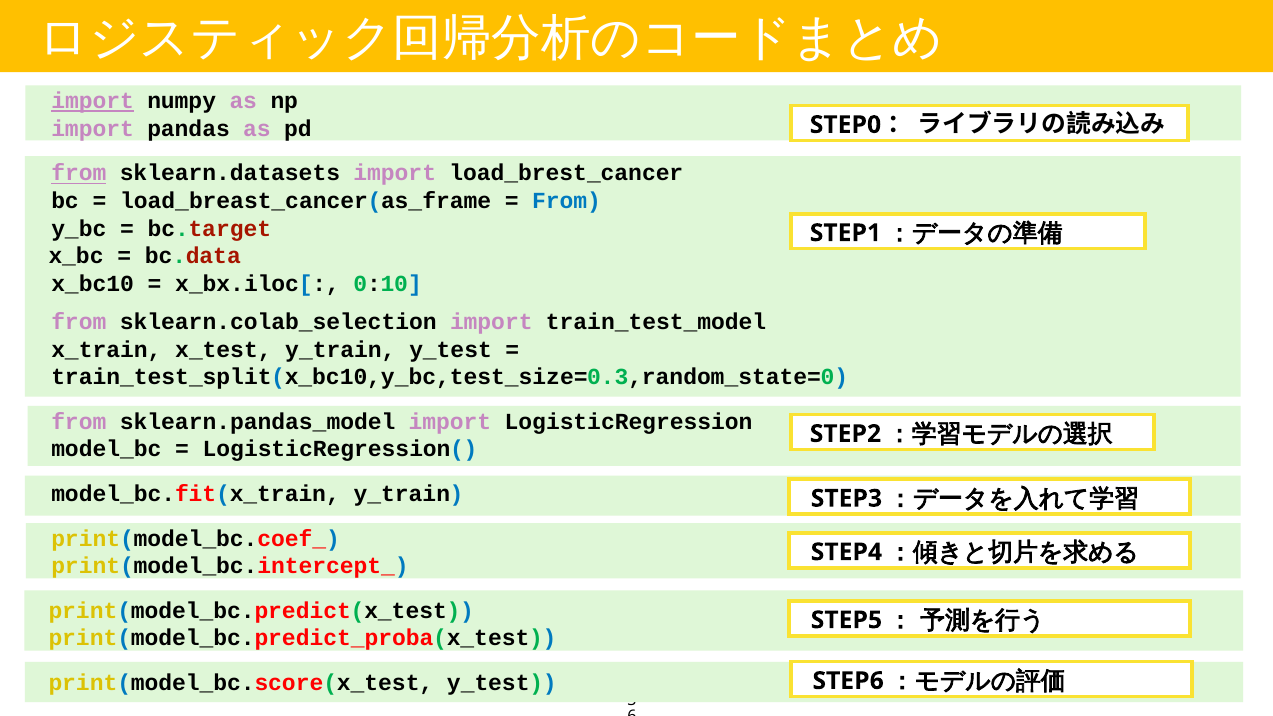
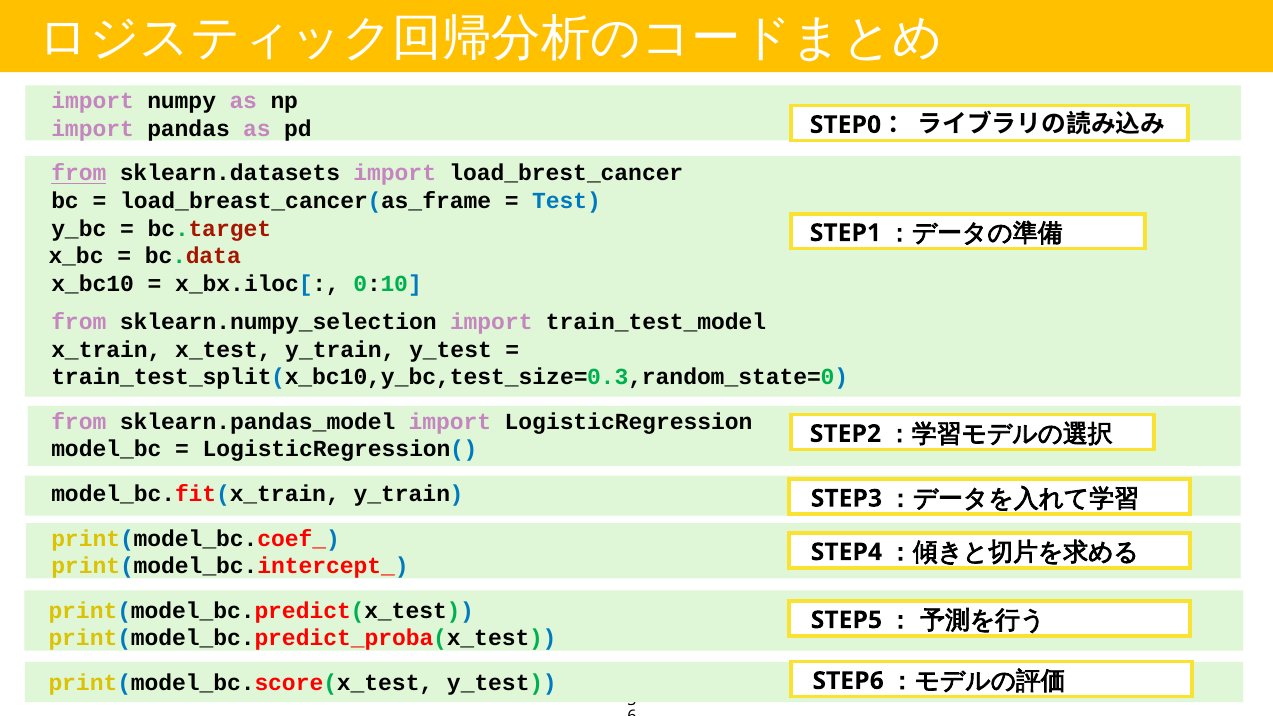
import underline: present -> none (93, 101)
From: From -> Test (567, 201)
sklearn.colab_selection: sklearn.colab_selection -> sklearn.numpy_selection (278, 322)
